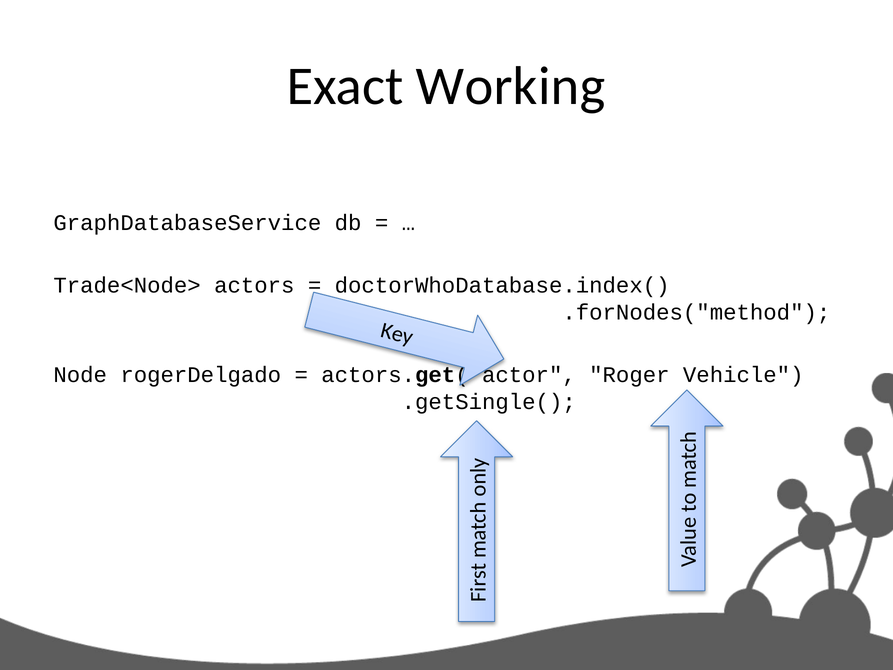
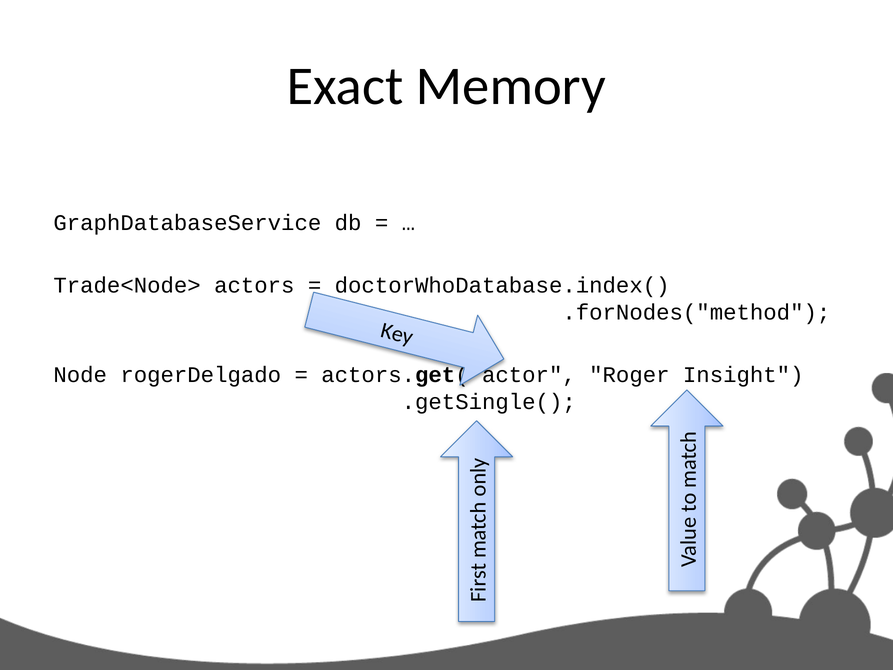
Working: Working -> Memory (511, 86)
Vehicle: Vehicle -> Insight (743, 375)
